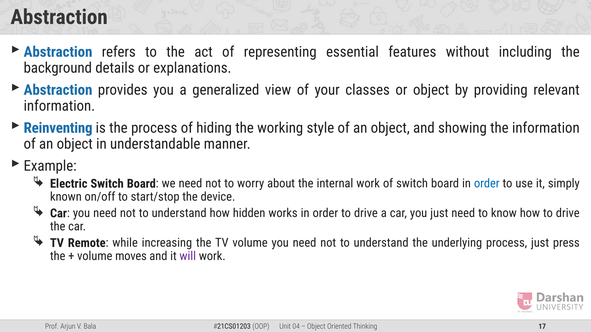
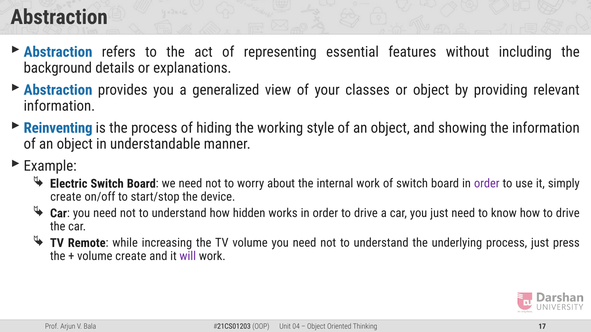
order colour: blue -> purple (487, 184)
known: known -> create (66, 197)
volume moves: moves -> create (131, 256)
